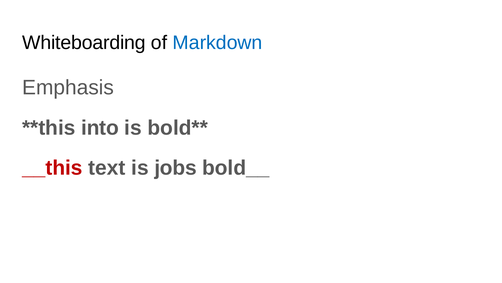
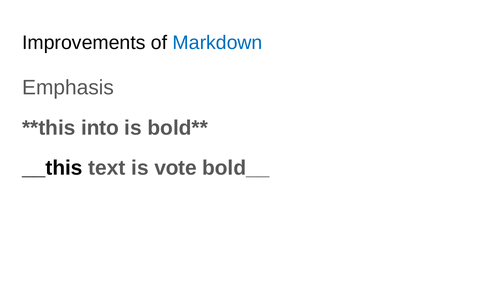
Whiteboarding: Whiteboarding -> Improvements (84, 43)
__this colour: red -> black (52, 167)
jobs: jobs -> vote (176, 167)
